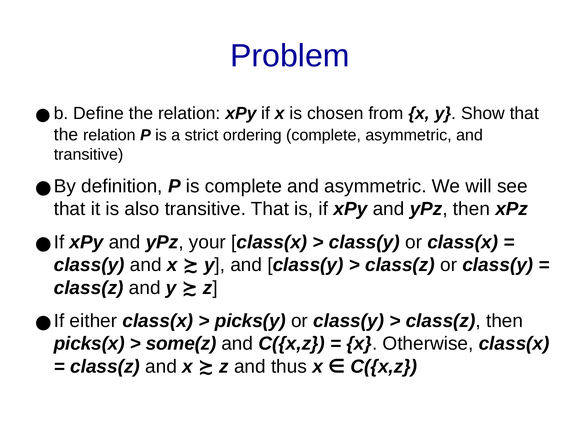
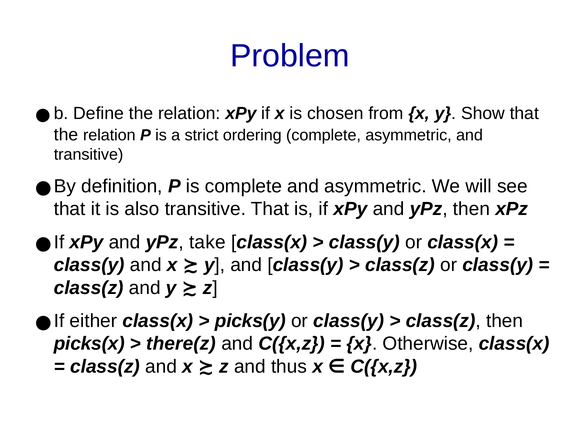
your: your -> take (207, 242)
some(z: some(z -> there(z (181, 344)
